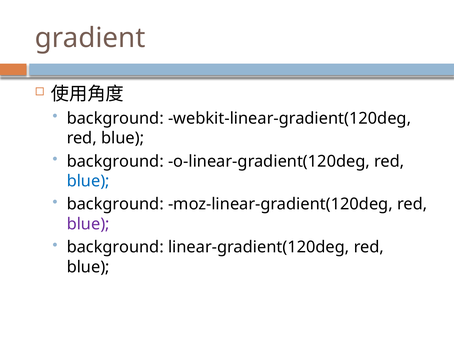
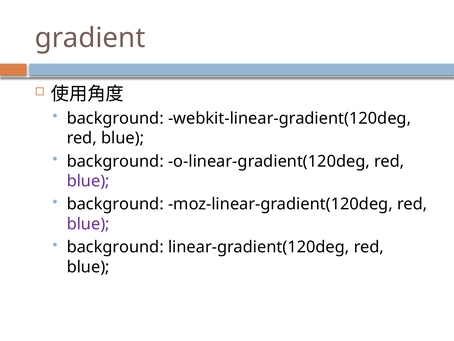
blue colour: blue -> purple (88, 181)
